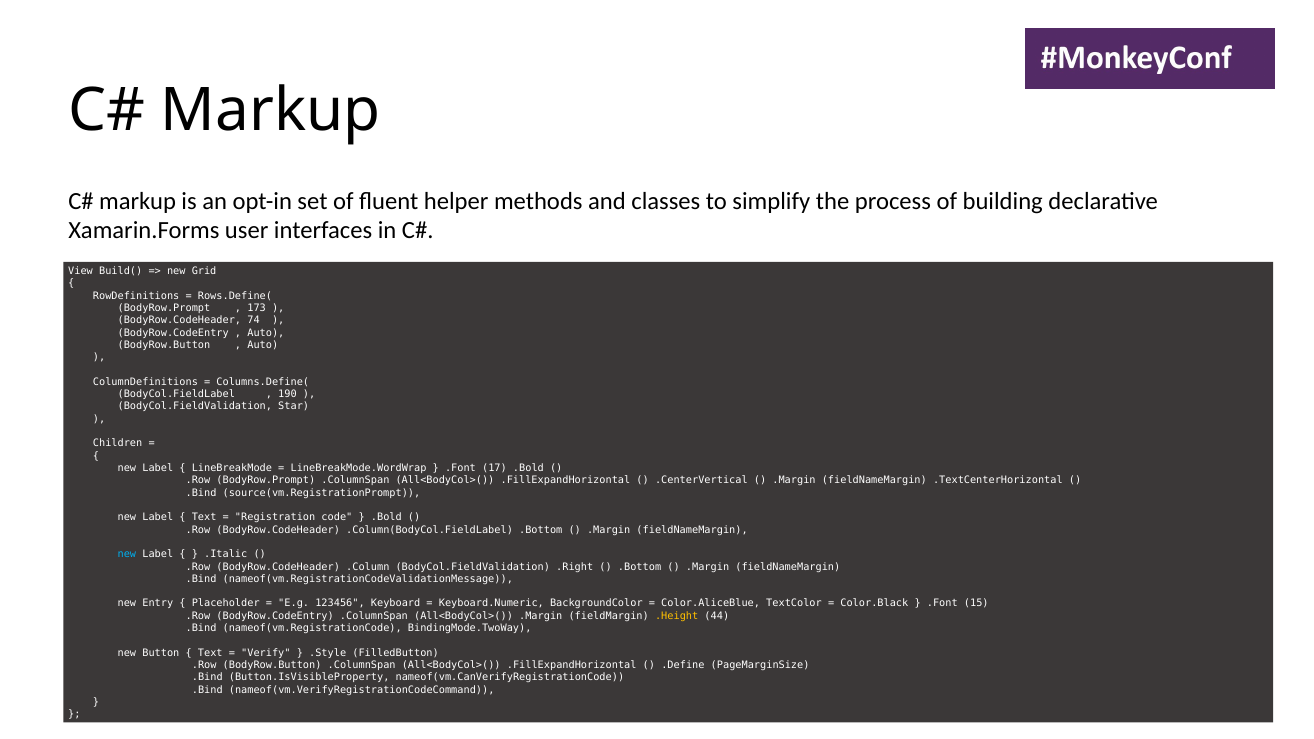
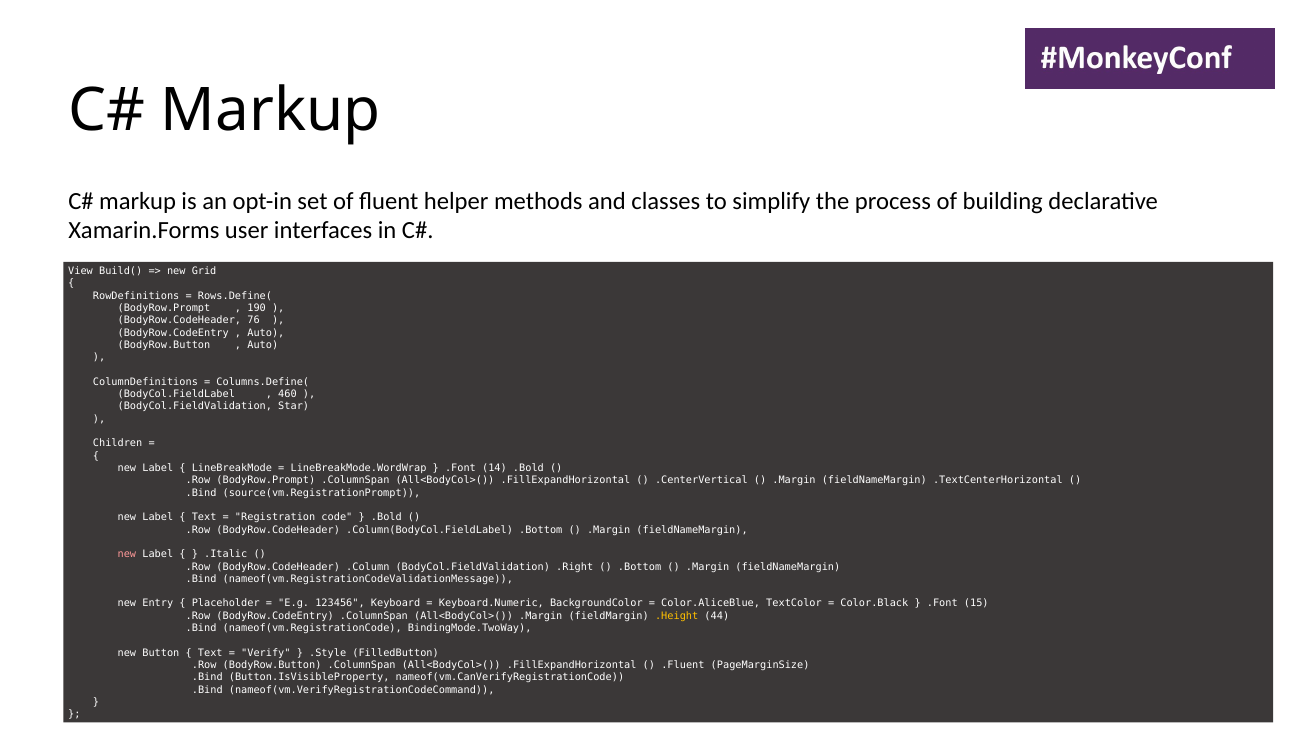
173: 173 -> 190 (257, 308)
74: 74 -> 76 (254, 320)
190: 190 -> 460 (288, 394)
17: 17 -> 14 (494, 468)
new colour: light blue -> pink (127, 554)
.Define: .Define -> .Fluent (683, 665)
